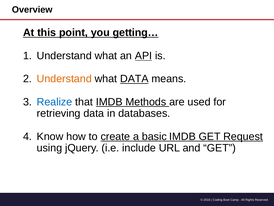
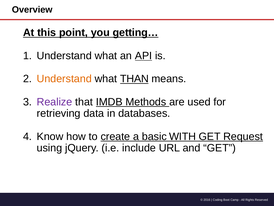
what DATA: DATA -> THAN (134, 79)
Realize colour: blue -> purple (54, 102)
basic IMDB: IMDB -> WITH (182, 136)
